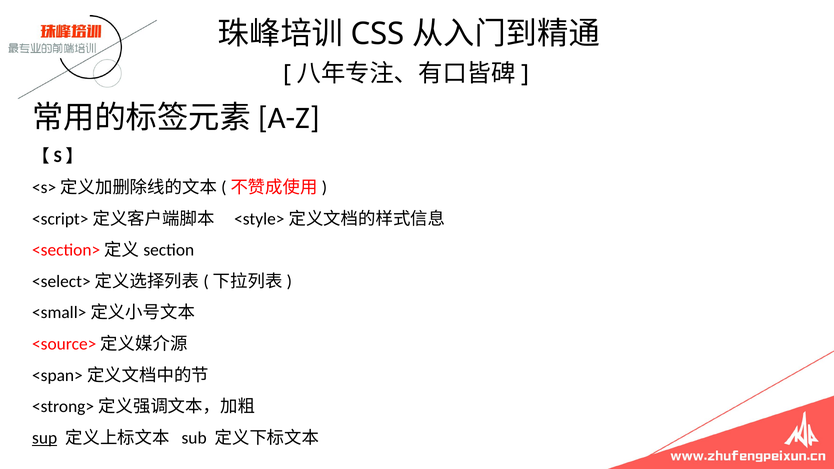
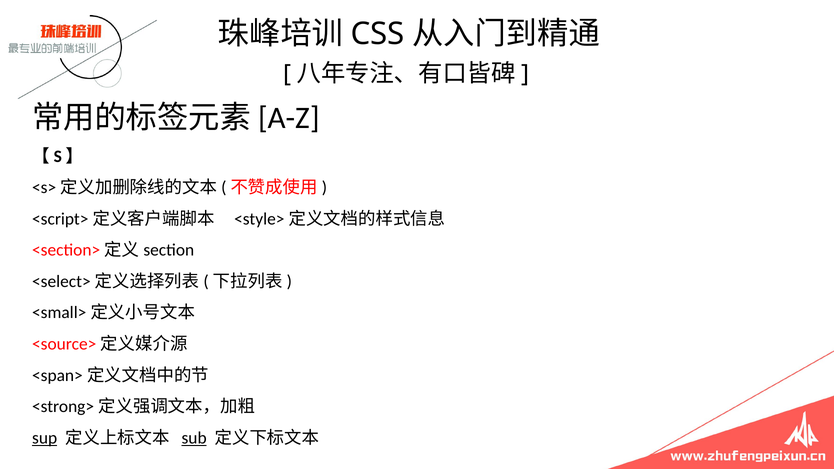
sub underline: none -> present (194, 438)
